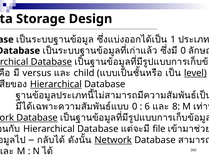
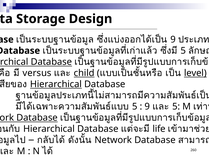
1: 1 -> 9 (173, 39)
0: 0 -> 5 (183, 51)
child underline: none -> present (84, 73)
0: 0 -> 5 (135, 106)
6: 6 -> 9 (147, 106)
8: 8 -> 5 (176, 106)
file: file -> life (159, 129)
Network underline: present -> none (113, 140)
